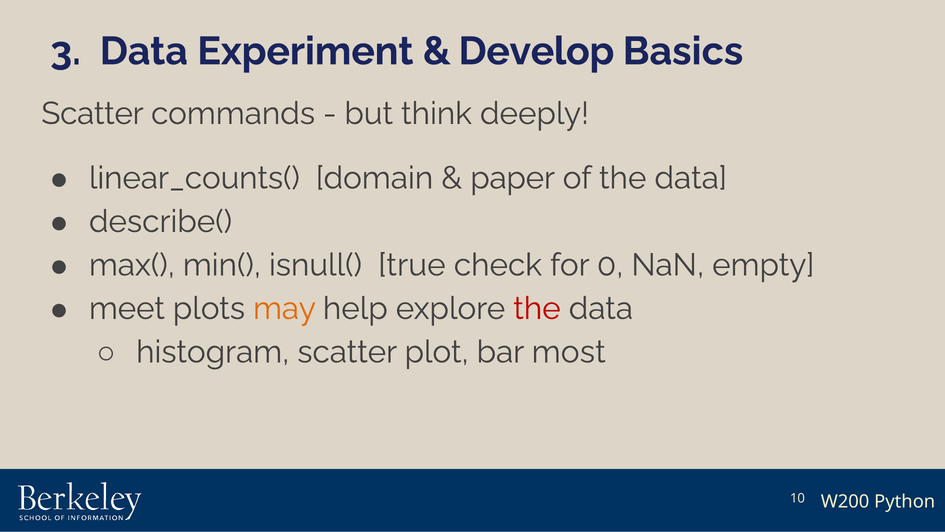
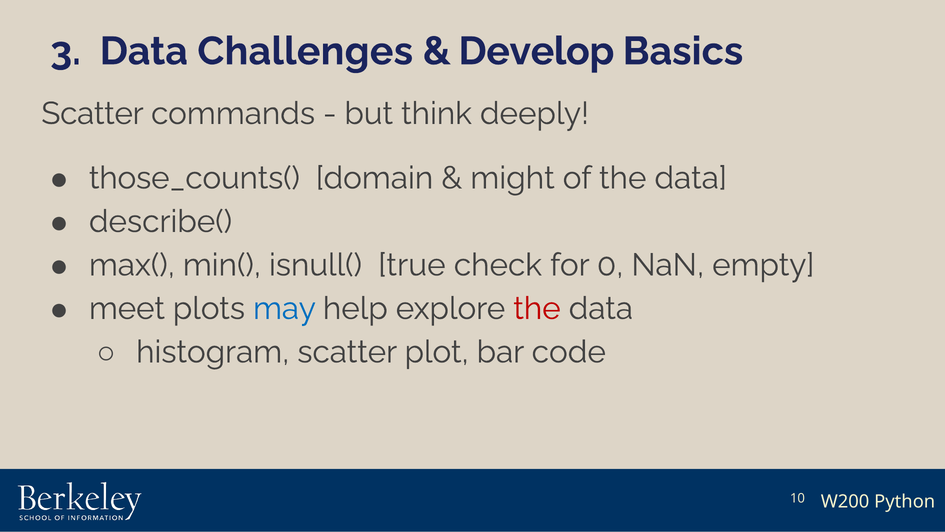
Experiment: Experiment -> Challenges (305, 51)
linear_counts(: linear_counts( -> those_counts( (194, 178)
paper: paper -> might (512, 178)
may colour: orange -> blue (284, 308)
most: most -> code (569, 352)
